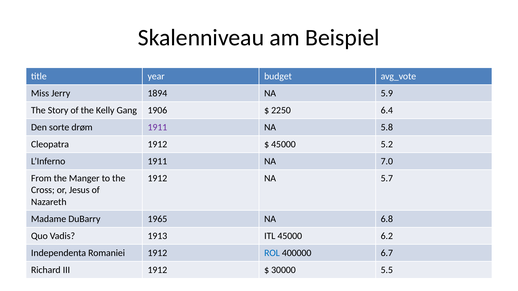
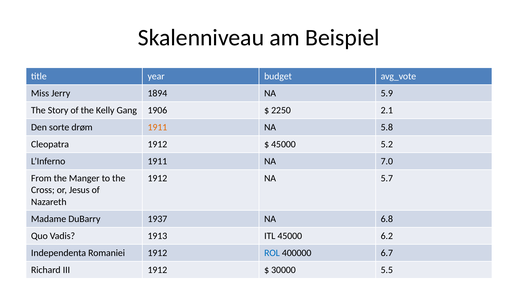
6.4: 6.4 -> 2.1 (387, 110)
1911 colour: purple -> orange (157, 127)
1965: 1965 -> 1937 (157, 219)
